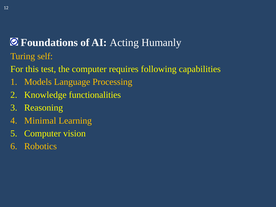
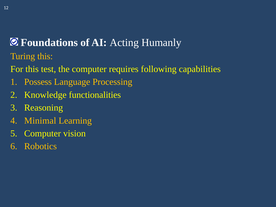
Turing self: self -> this (45, 56)
Models: Models -> Possess (38, 82)
